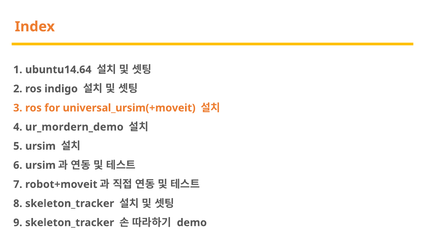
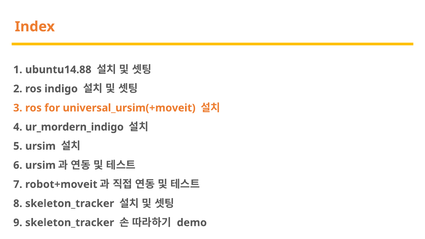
ubuntu14.64: ubuntu14.64 -> ubuntu14.88 (58, 70)
ur_mordern_demo: ur_mordern_demo -> ur_mordern_indigo (74, 127)
